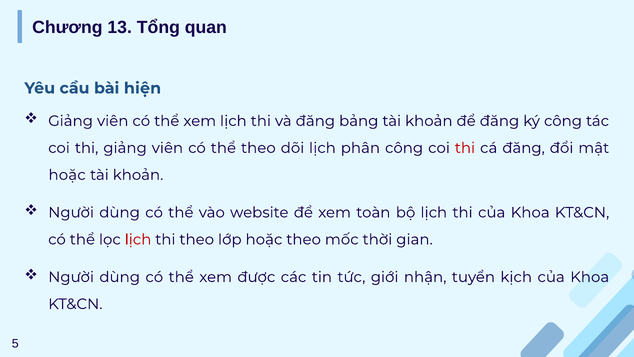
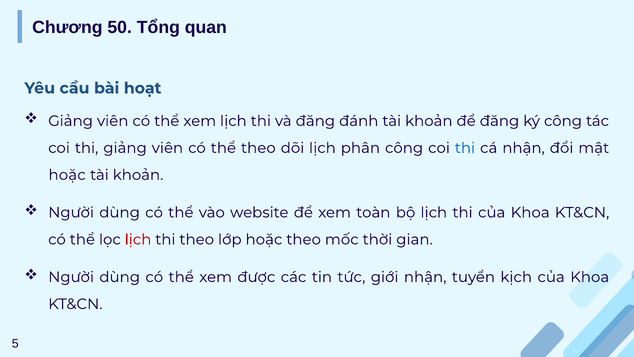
13: 13 -> 50 (120, 28)
hiện: hiện -> hoạt (143, 88)
bảng: bảng -> đánh (359, 121)
thi colour: red -> blue (465, 148)
cá đăng: đăng -> nhận (524, 148)
